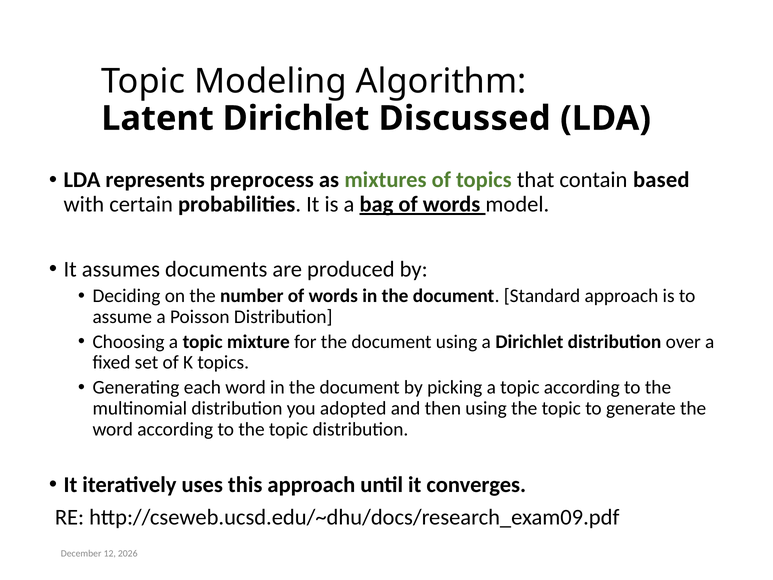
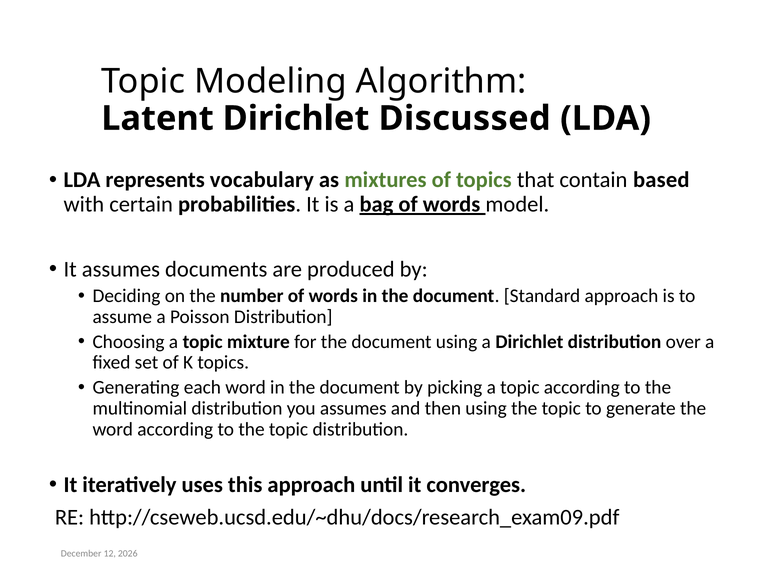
preprocess: preprocess -> vocabulary (262, 180)
you adopted: adopted -> assumes (353, 408)
